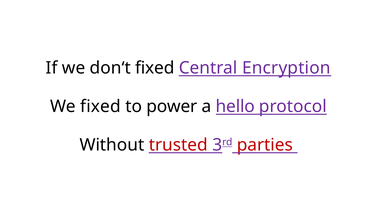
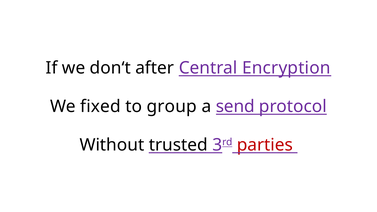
don‘t fixed: fixed -> after (155, 68)
power: power -> group (172, 106)
hello: hello -> send (235, 106)
trusted colour: red -> black (178, 145)
